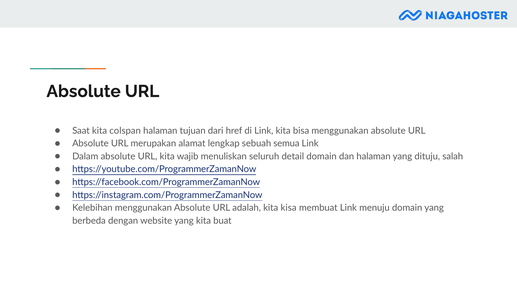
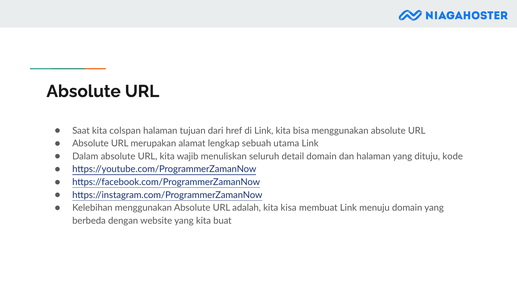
semua: semua -> utama (286, 143)
salah: salah -> kode (453, 156)
